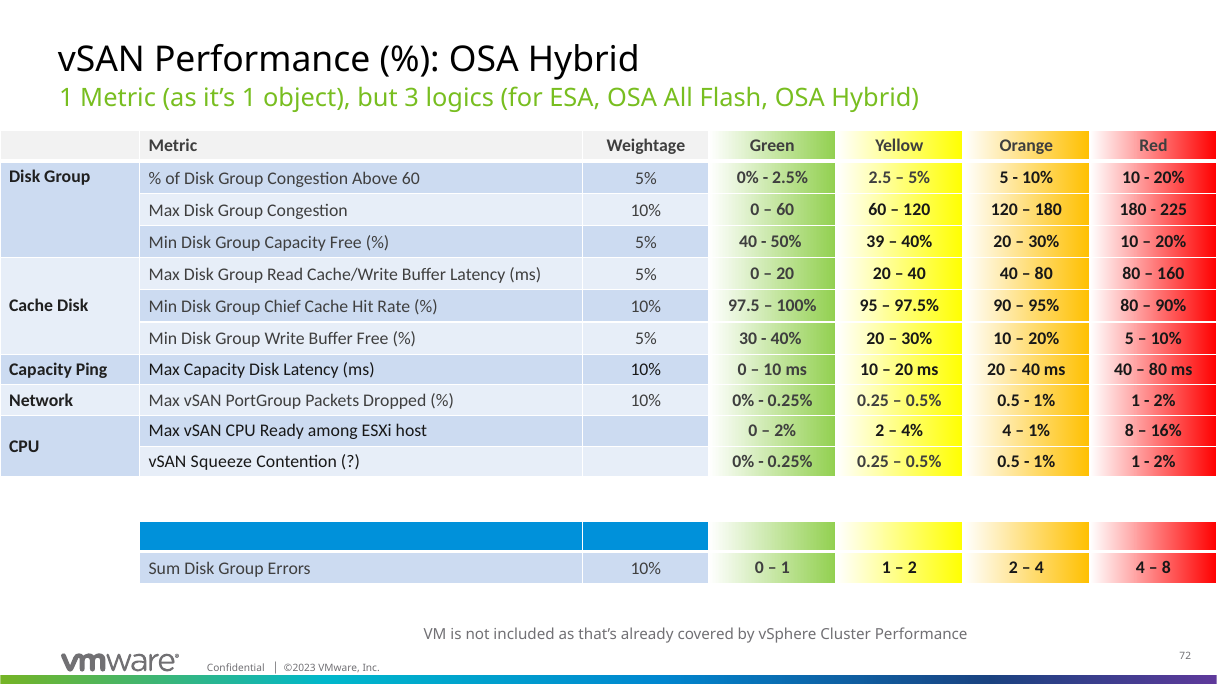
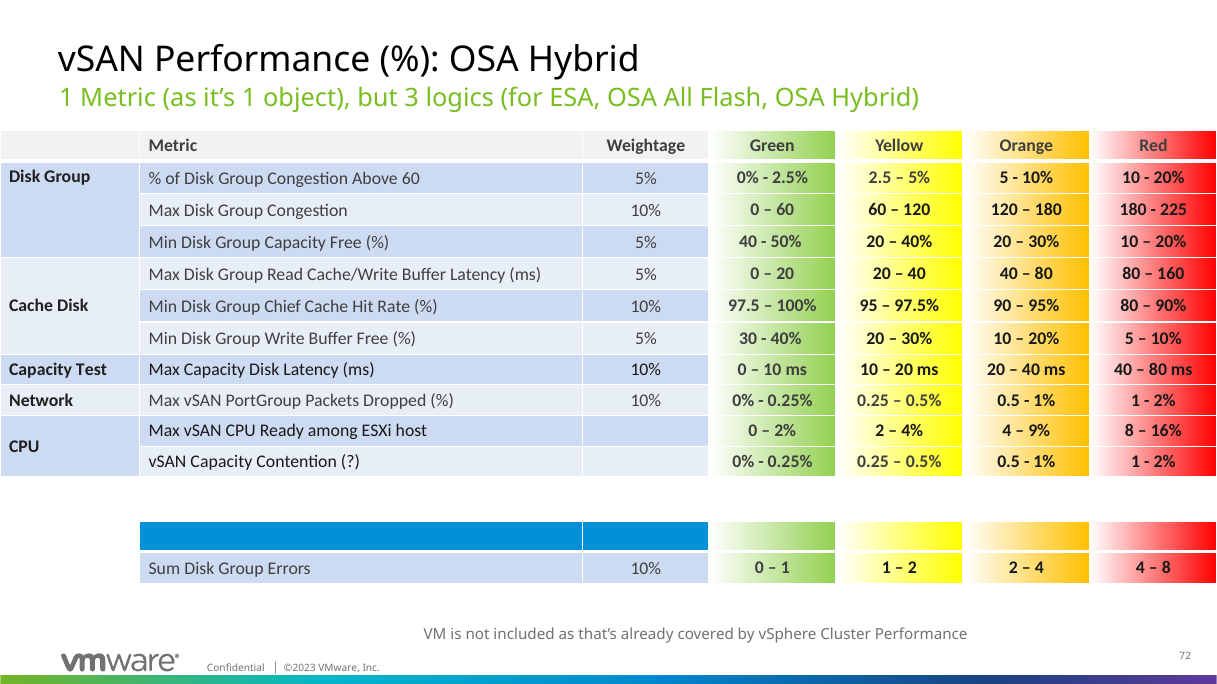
50% 39: 39 -> 20 (875, 242)
Ping: Ping -> Test (92, 370)
1%: 1% -> 9% (1039, 431)
vSAN Squeeze: Squeeze -> Capacity (221, 462)
